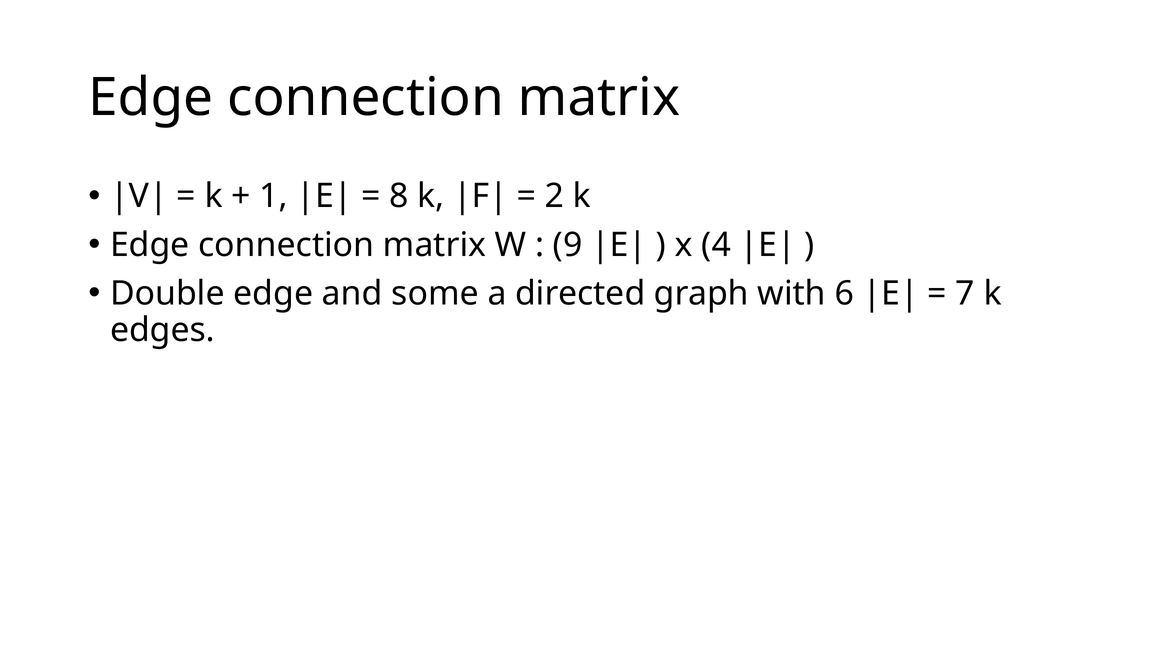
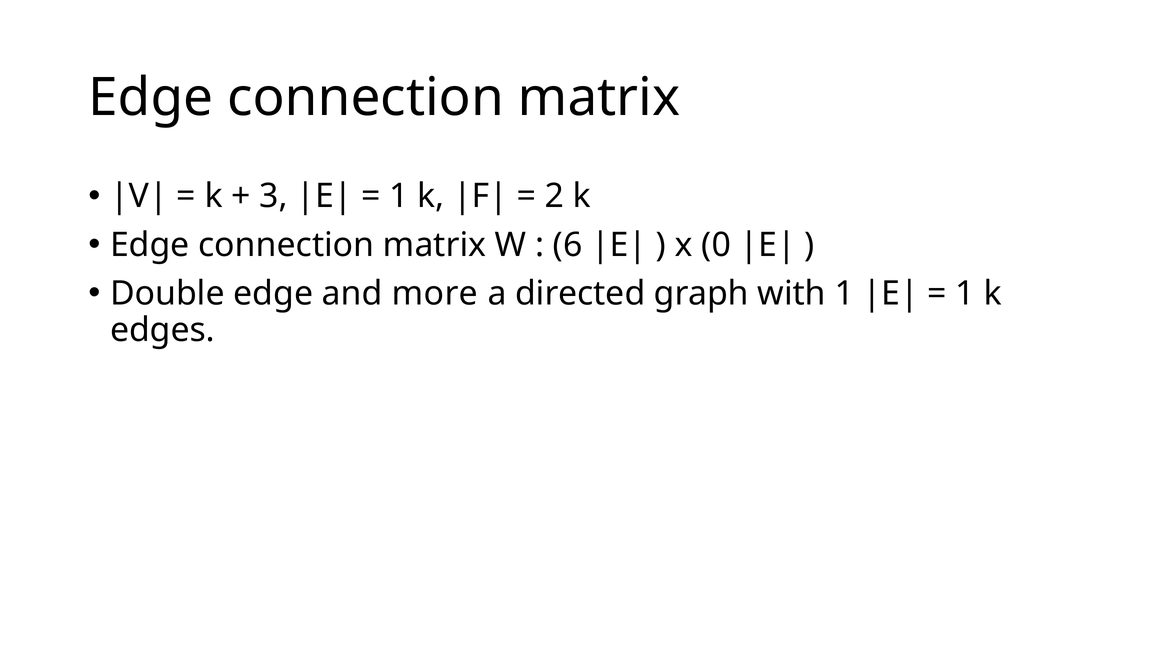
1: 1 -> 3 (274, 196)
8: 8 -> 1 (399, 196)
9: 9 -> 6 (568, 245)
4: 4 -> 0 (716, 245)
some: some -> more (435, 293)
with 6: 6 -> 1 (844, 293)
7: 7 -> 1 (965, 293)
